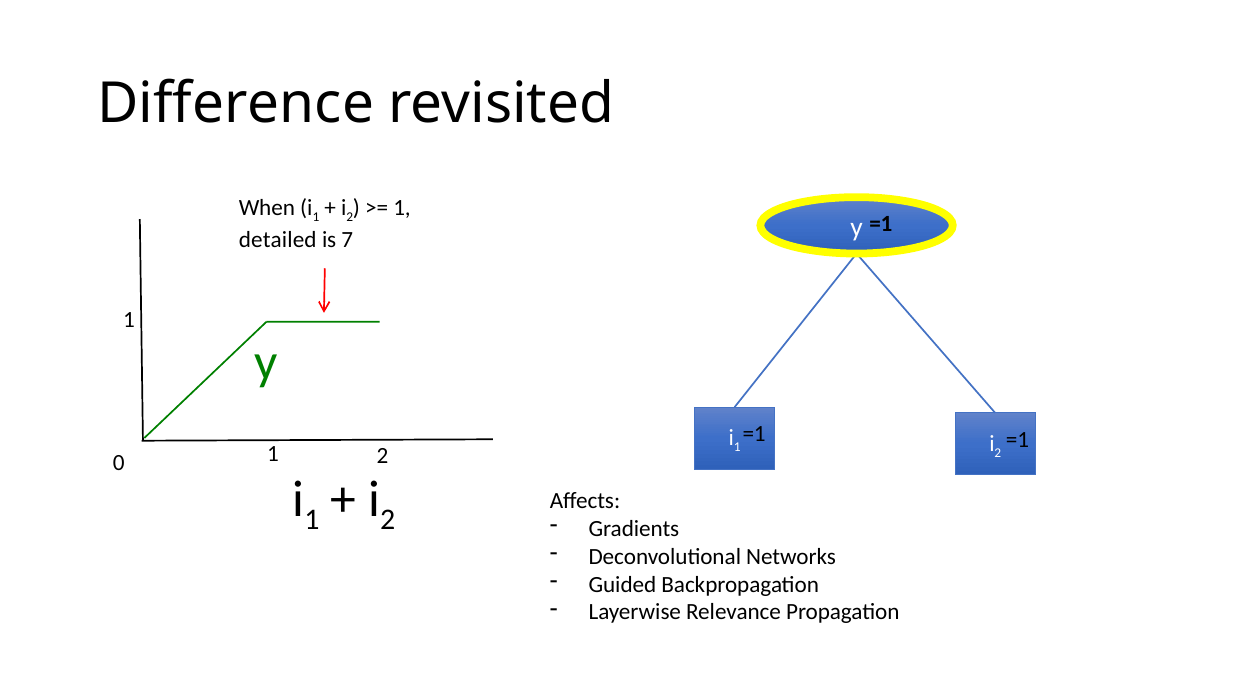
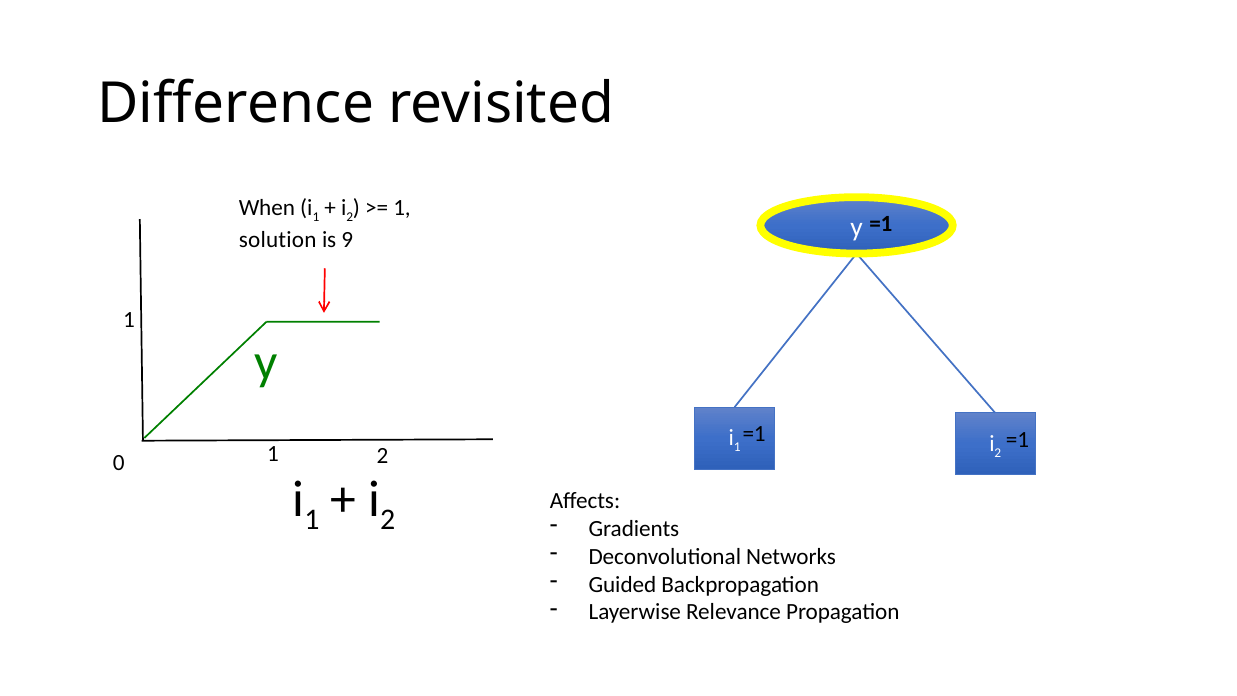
detailed: detailed -> solution (278, 239)
7: 7 -> 9 (347, 239)
